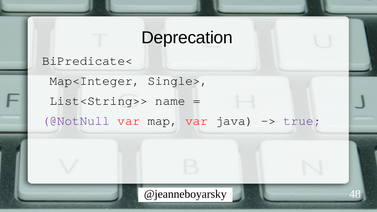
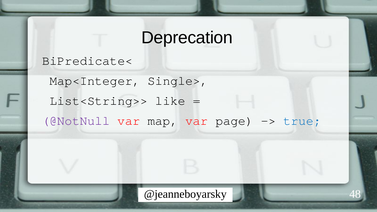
name: name -> like (170, 101)
java: java -> page (234, 121)
true colour: purple -> blue (302, 121)
